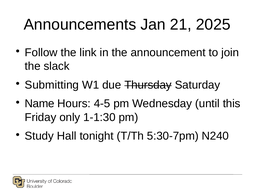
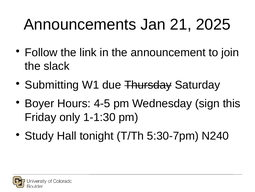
Name: Name -> Boyer (40, 103)
until: until -> sign (207, 103)
